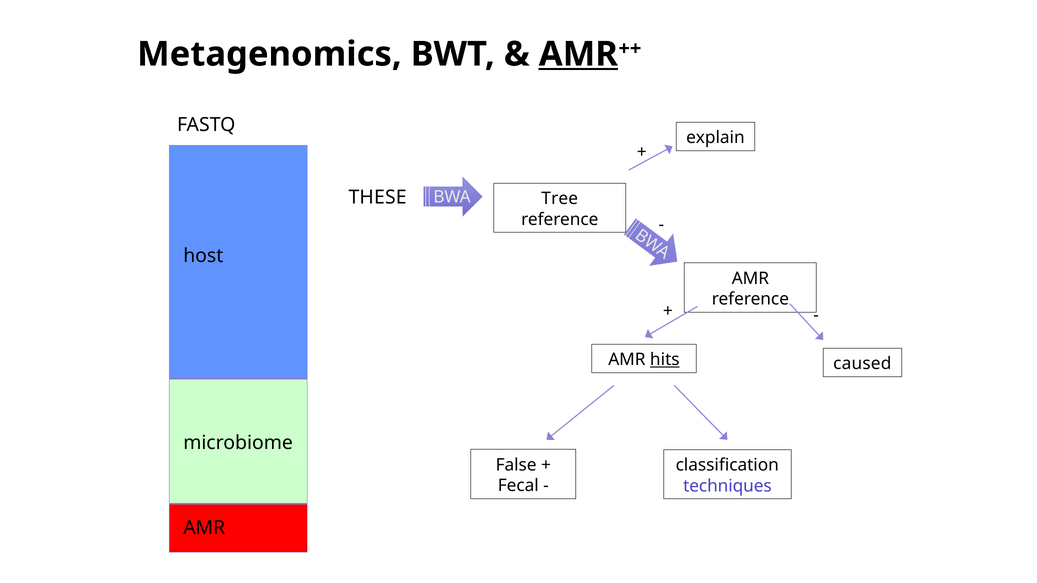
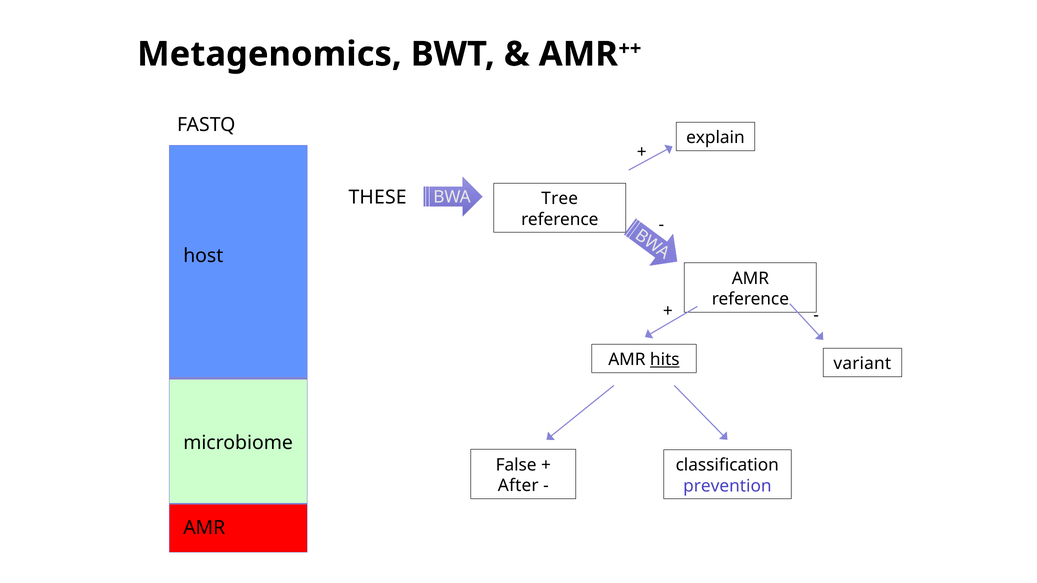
AMR underline: present -> none (578, 54)
caused: caused -> variant (862, 364)
Fecal: Fecal -> After (518, 486)
techniques: techniques -> prevention (727, 486)
